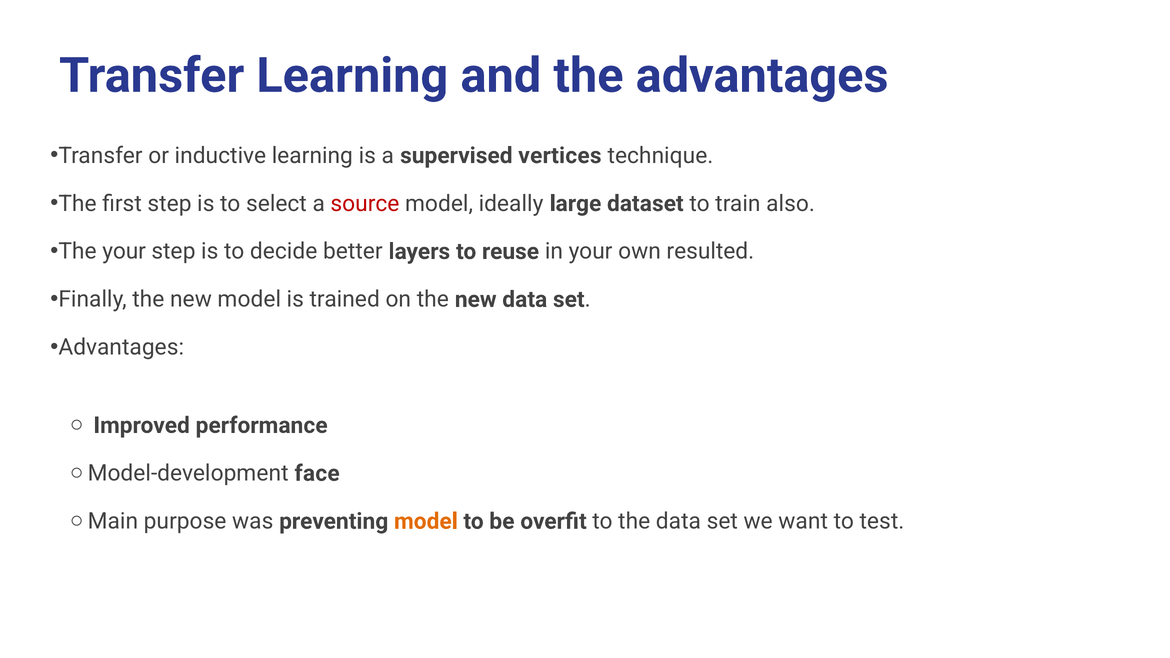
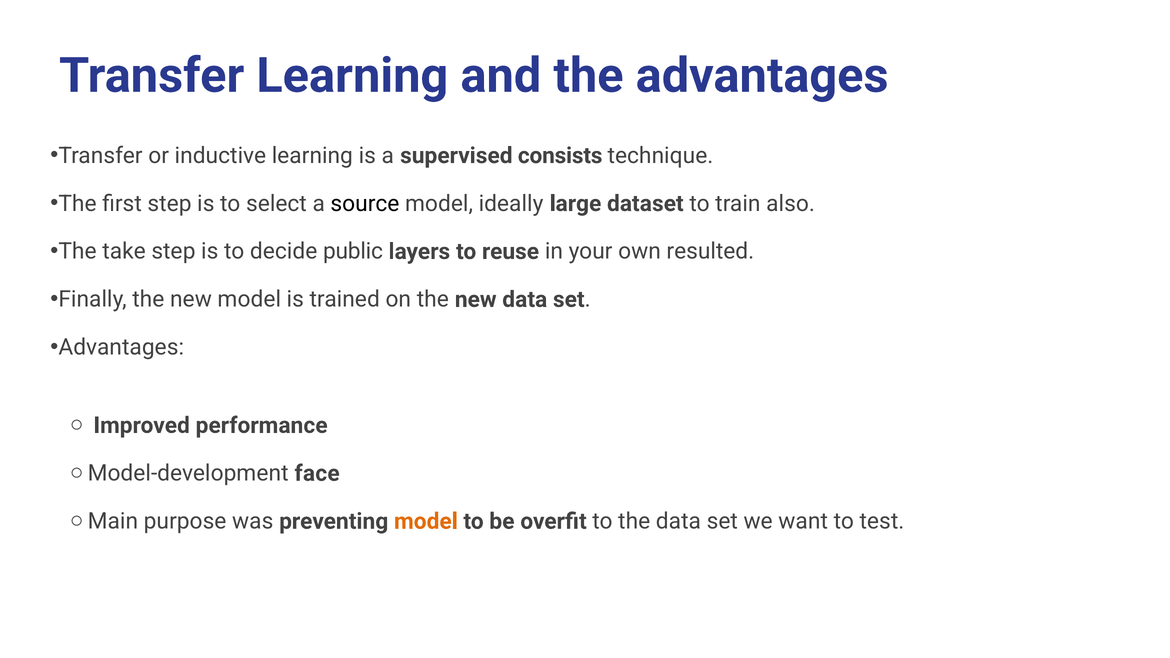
vertices: vertices -> consists (560, 156)
source colour: red -> black (365, 204)
The your: your -> take (124, 252)
better: better -> public (353, 252)
